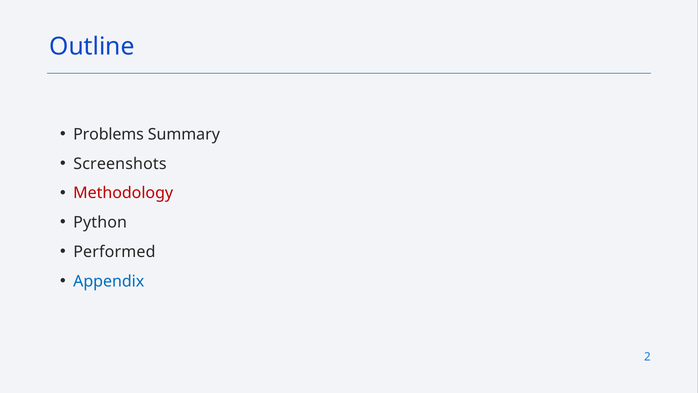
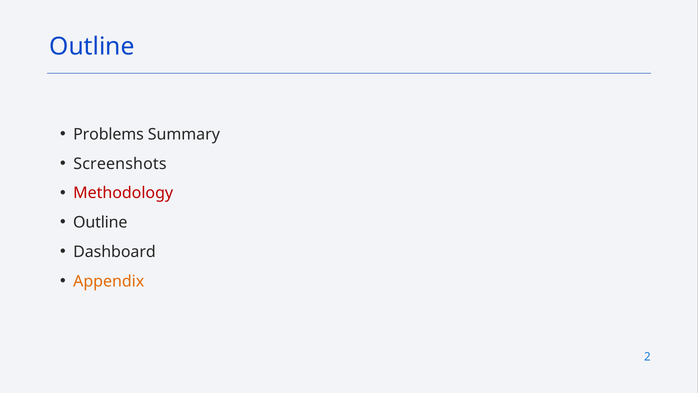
Python: Python -> Outline (100, 222)
Performed: Performed -> Dashboard (114, 252)
Appendix colour: blue -> orange (109, 281)
